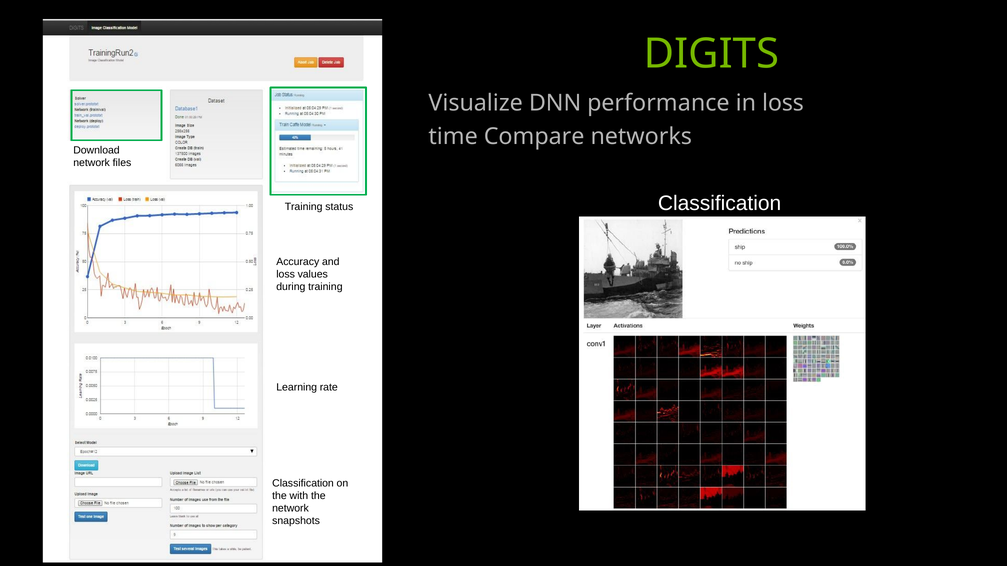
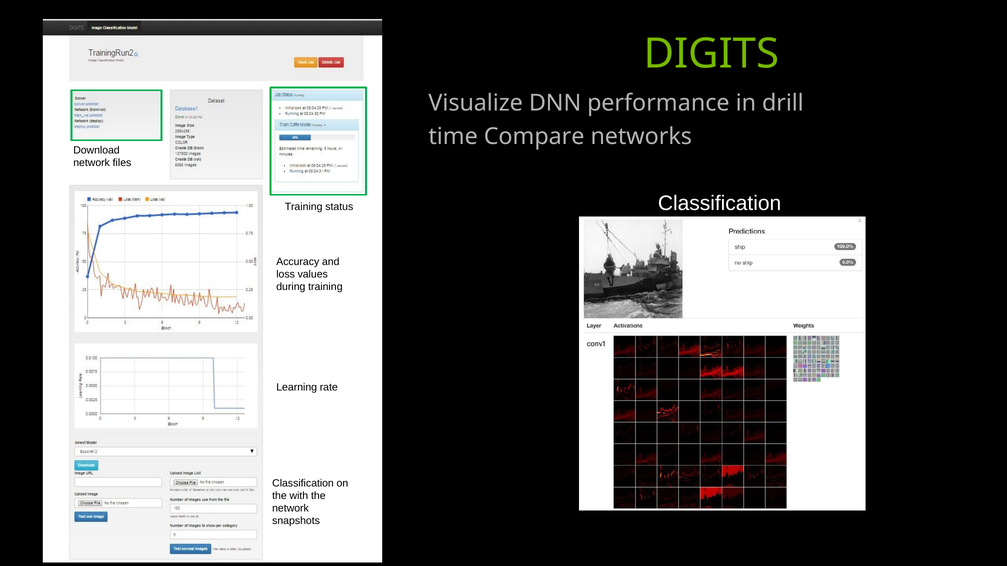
in loss: loss -> drill (783, 103)
